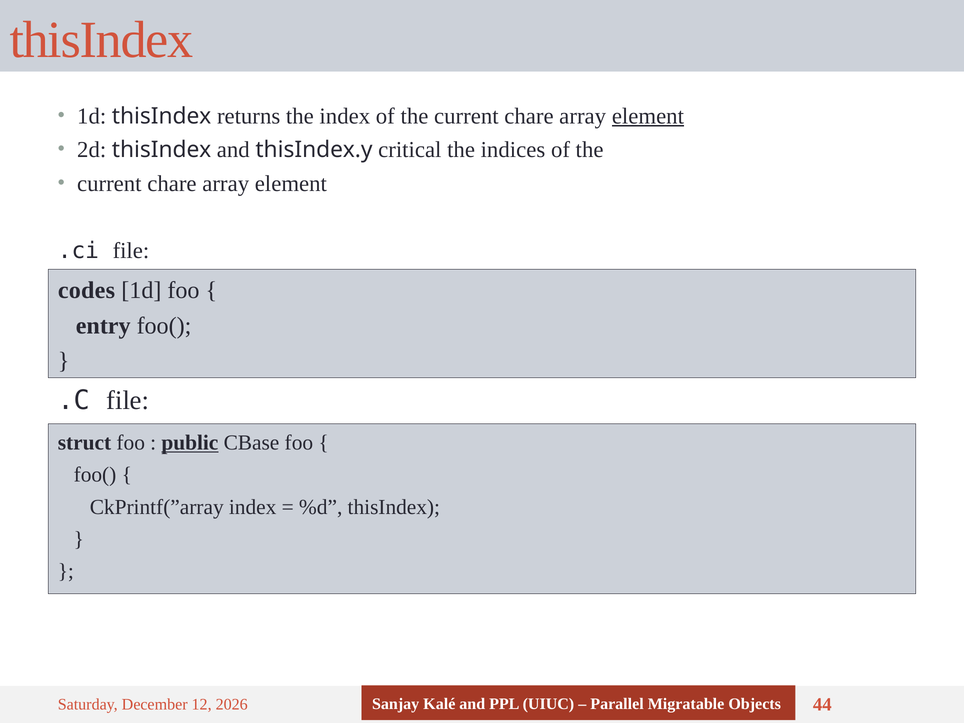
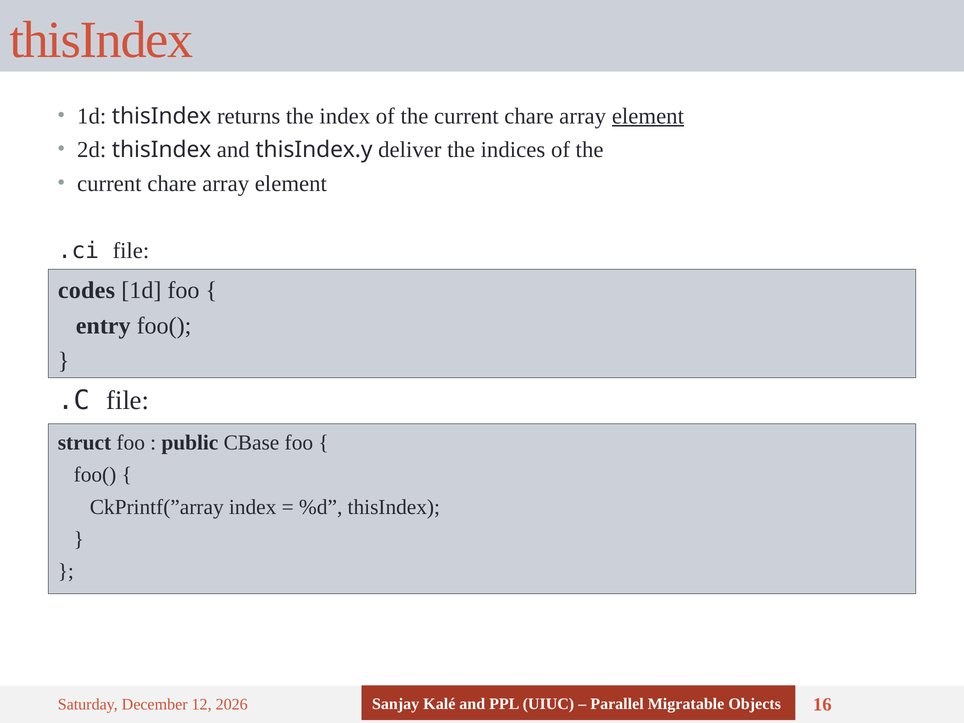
critical: critical -> deliver (410, 150)
public underline: present -> none (190, 443)
44: 44 -> 16 (822, 705)
